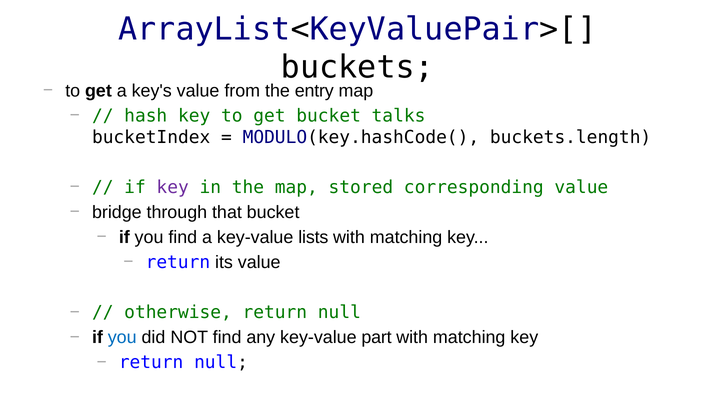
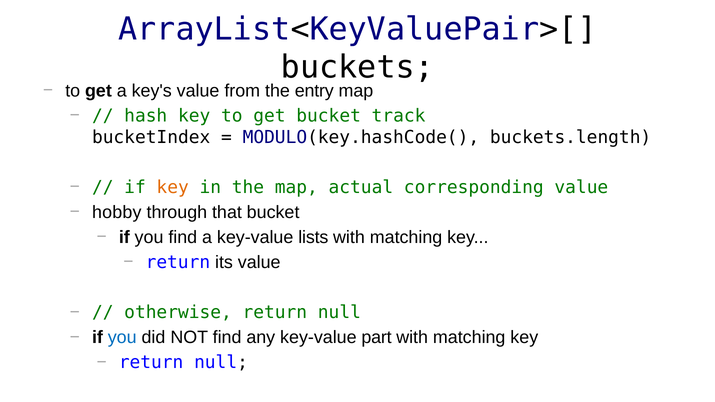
talks: talks -> track (399, 116)
key colour: purple -> orange (173, 187)
stored: stored -> actual (361, 187)
bridge: bridge -> hobby (117, 212)
